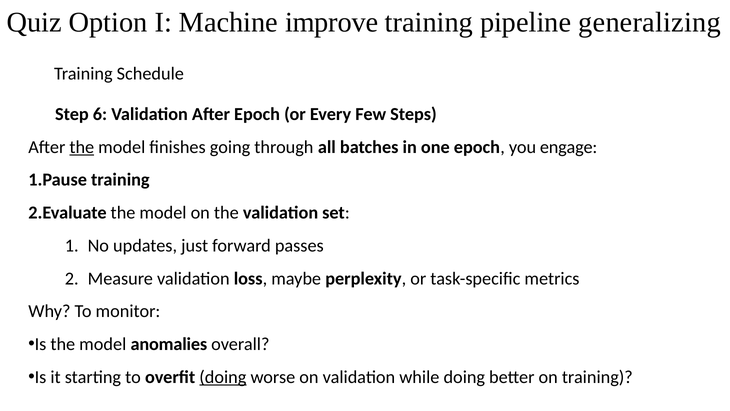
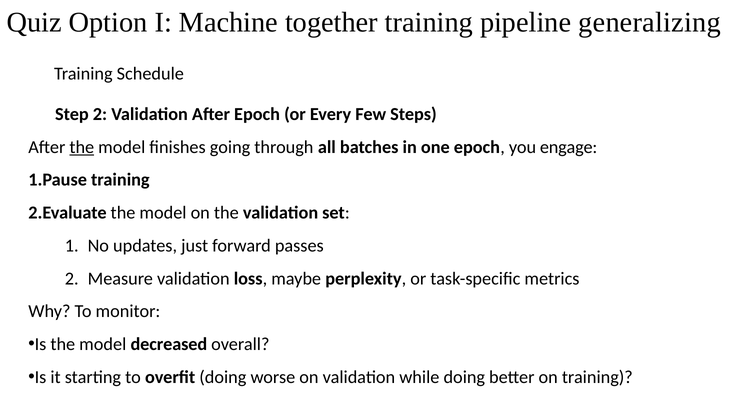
improve: improve -> together (331, 23)
6: 6 -> 2 (100, 114)
anomalies: anomalies -> decreased (169, 344)
doing underline: present -> none (223, 377)
